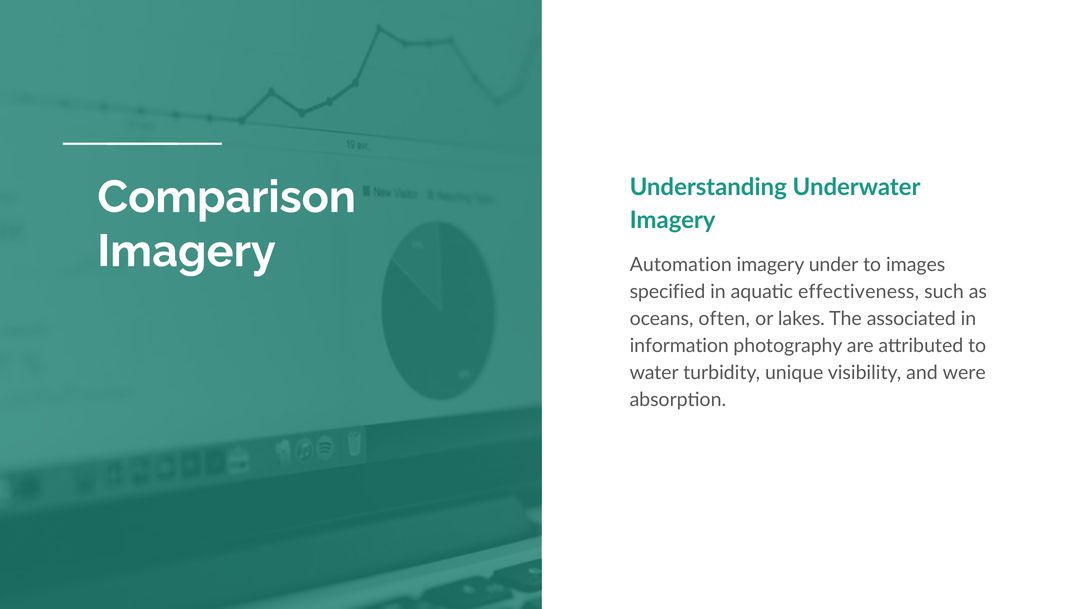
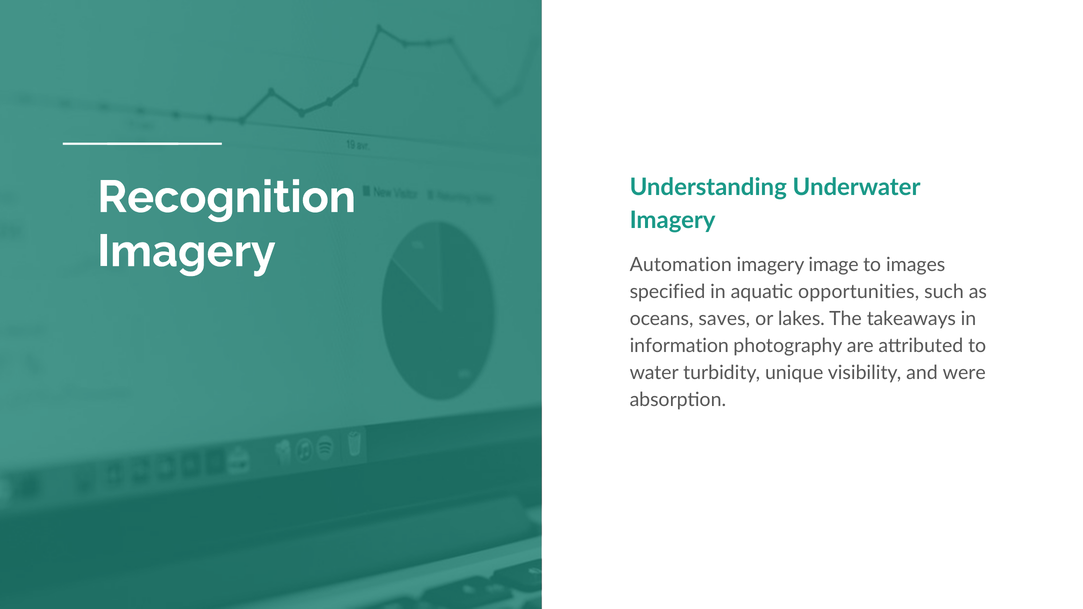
Comparison: Comparison -> Recognition (227, 197)
under: under -> image (834, 265)
effectiveness: effectiveness -> opportunities (859, 292)
often: often -> saves (724, 319)
associated: associated -> takeaways (911, 319)
